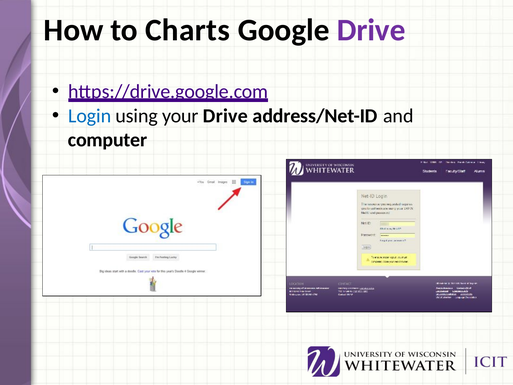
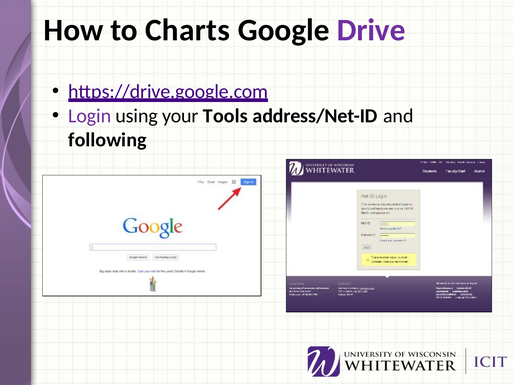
Login colour: blue -> purple (90, 116)
your Drive: Drive -> Tools (225, 116)
computer: computer -> following (107, 140)
